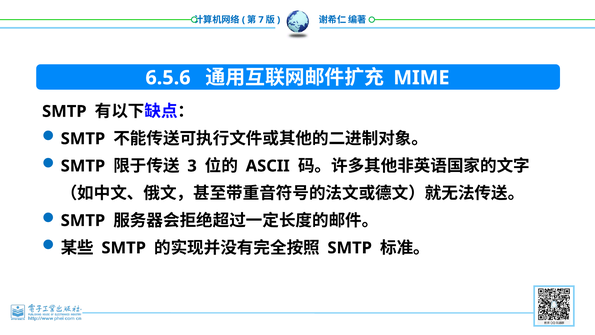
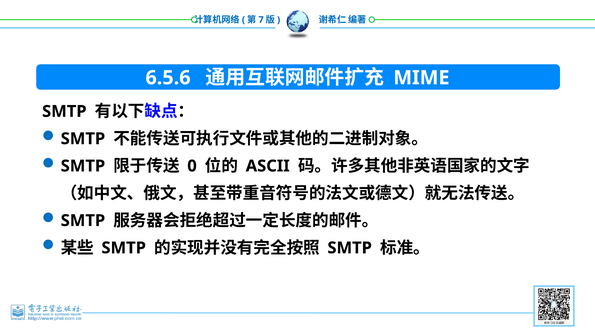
3: 3 -> 0 (192, 166)
